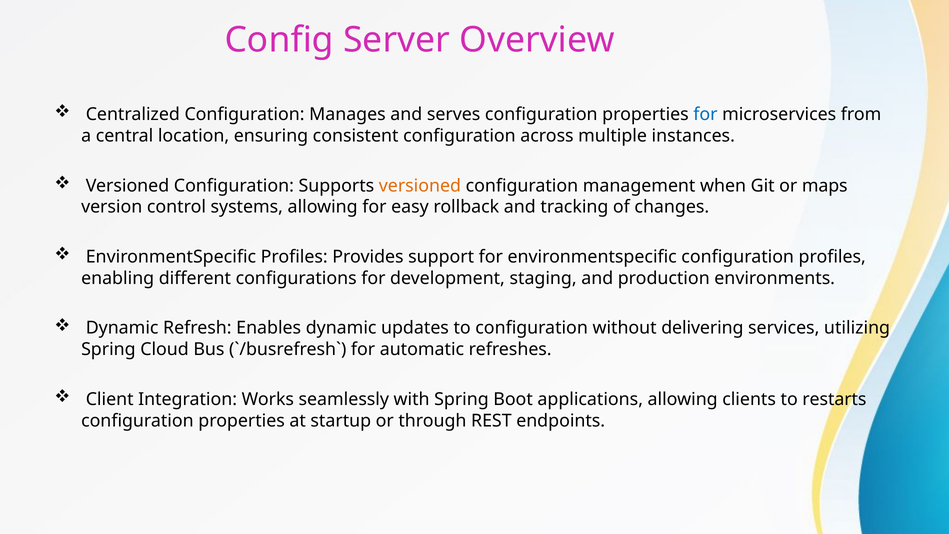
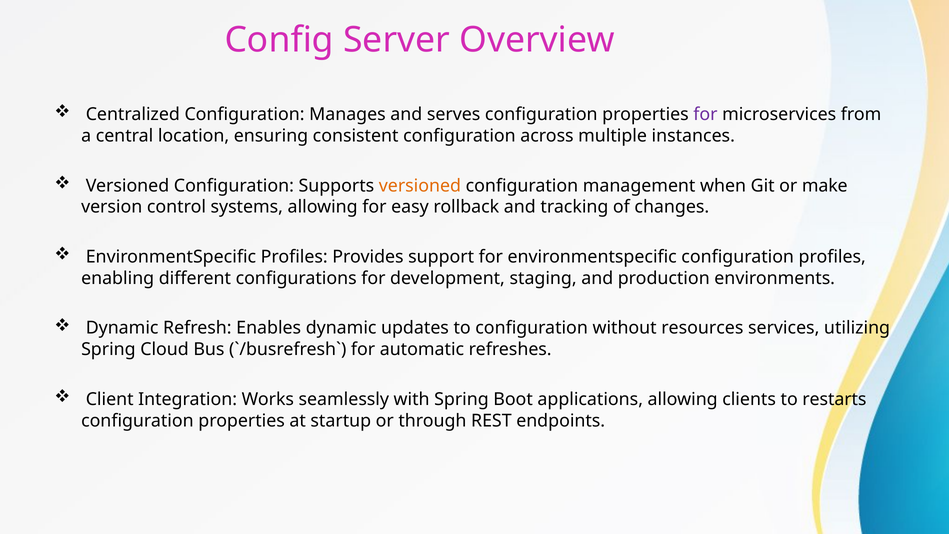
for colour: blue -> purple (705, 114)
maps: maps -> make (825, 186)
delivering: delivering -> resources (702, 328)
